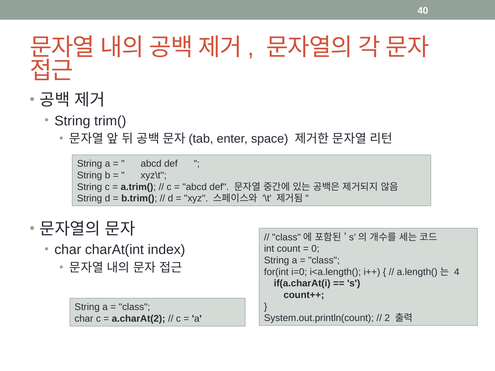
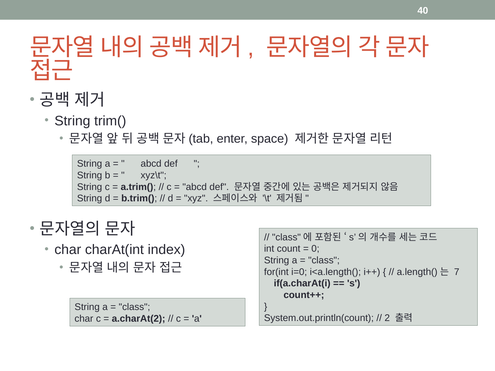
4: 4 -> 7 (457, 272)
